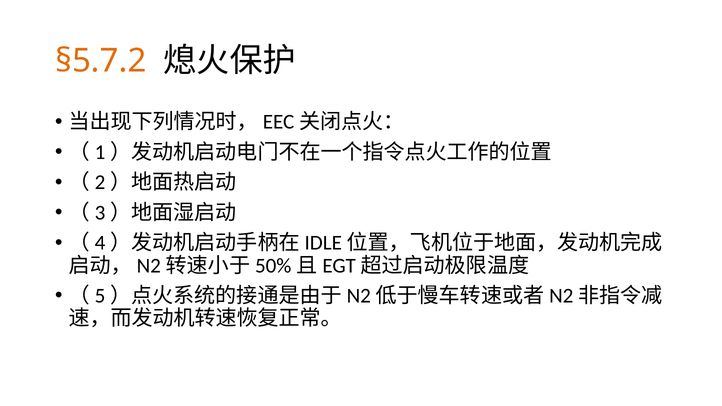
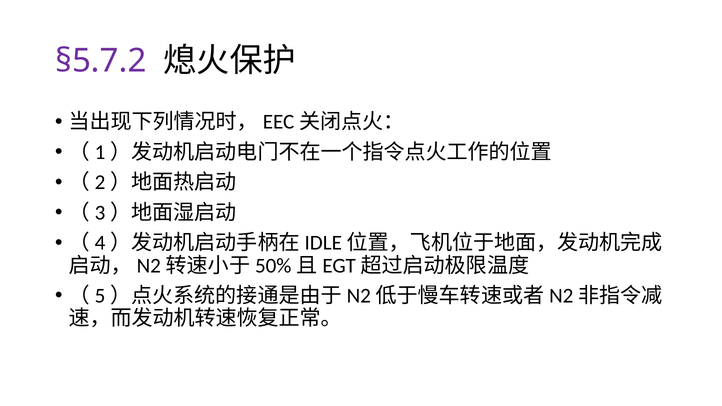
§5.7.2 colour: orange -> purple (101, 61)
